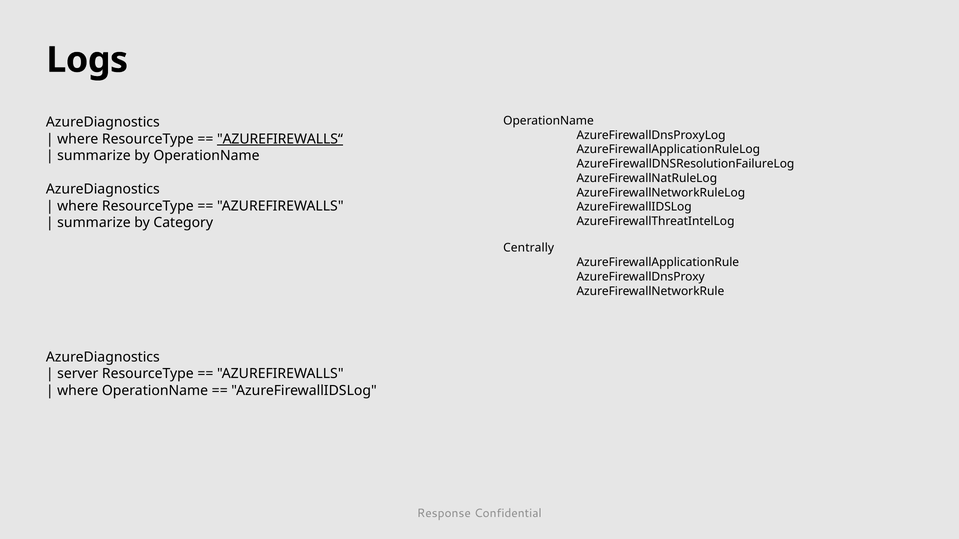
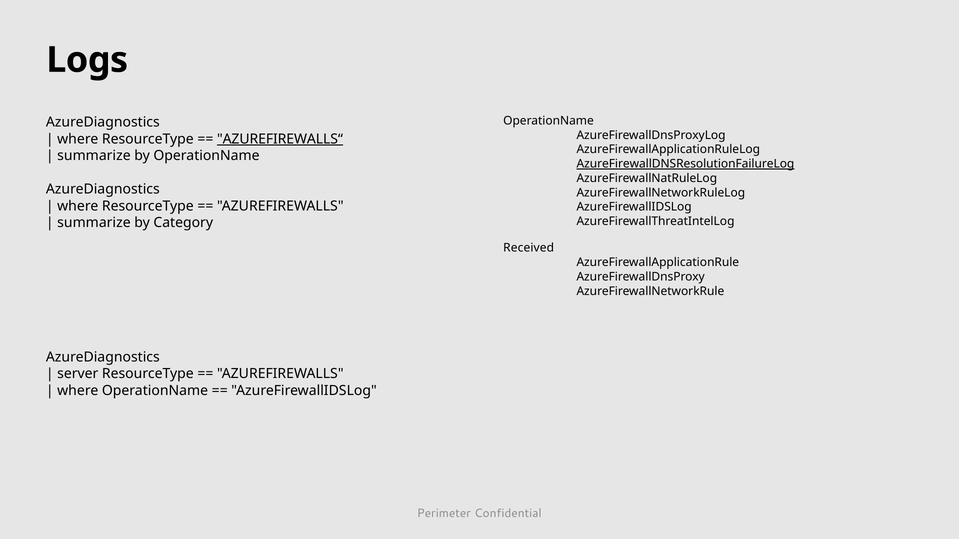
AzureFirewallDNSResolutionFailureLog underline: none -> present (685, 164)
Centrally: Centrally -> Received (529, 248)
Response: Response -> Perimeter (444, 514)
